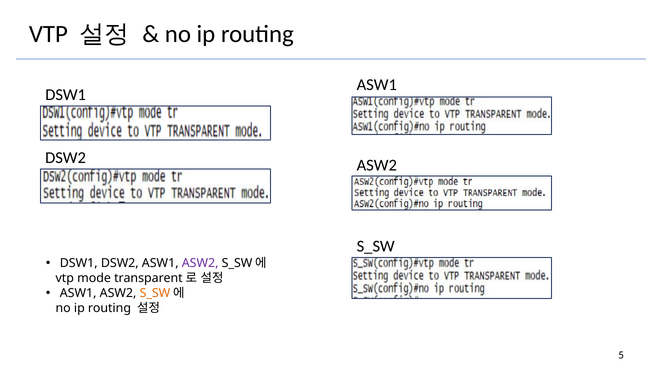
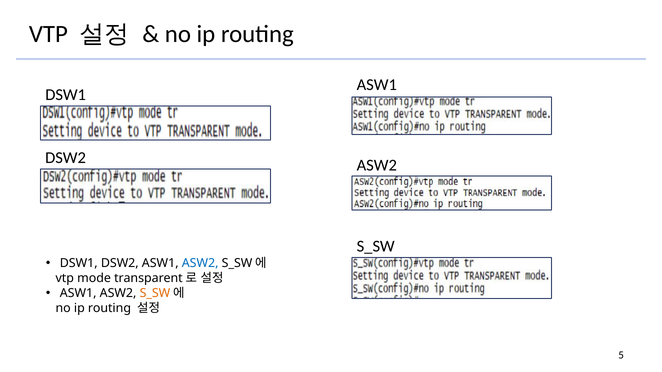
ASW2 colour: purple -> blue (200, 264)
